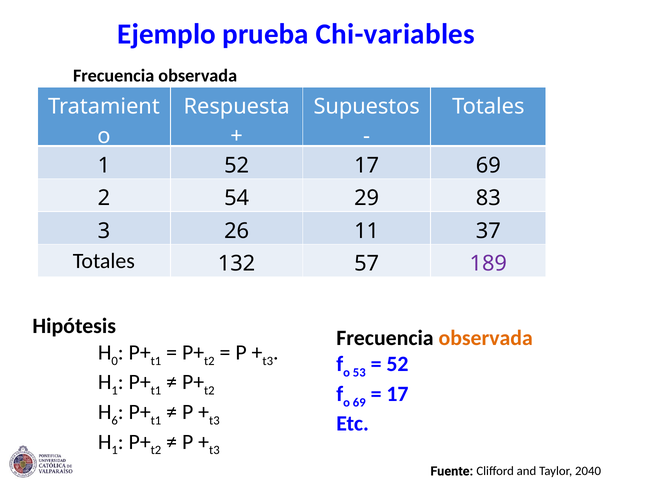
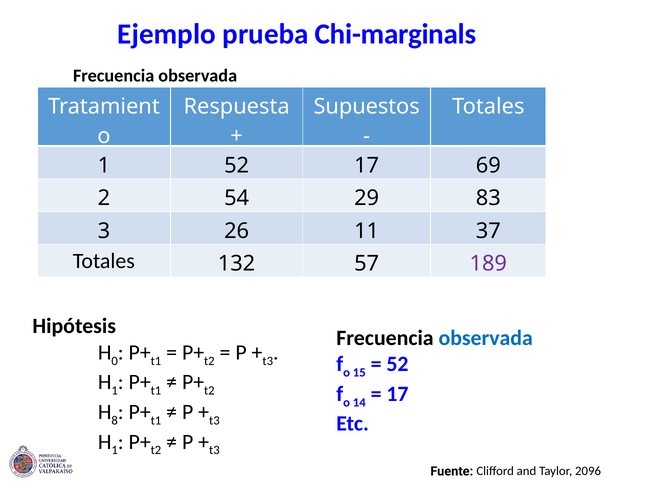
Chi-variables: Chi-variables -> Chi-marginals (396, 34)
observada colour: orange -> blue (486, 338)
53: 53 -> 15 (359, 373)
69: 69 -> 14 (359, 403)
6: 6 -> 8 (115, 421)
2040: 2040 -> 2096 (588, 471)
